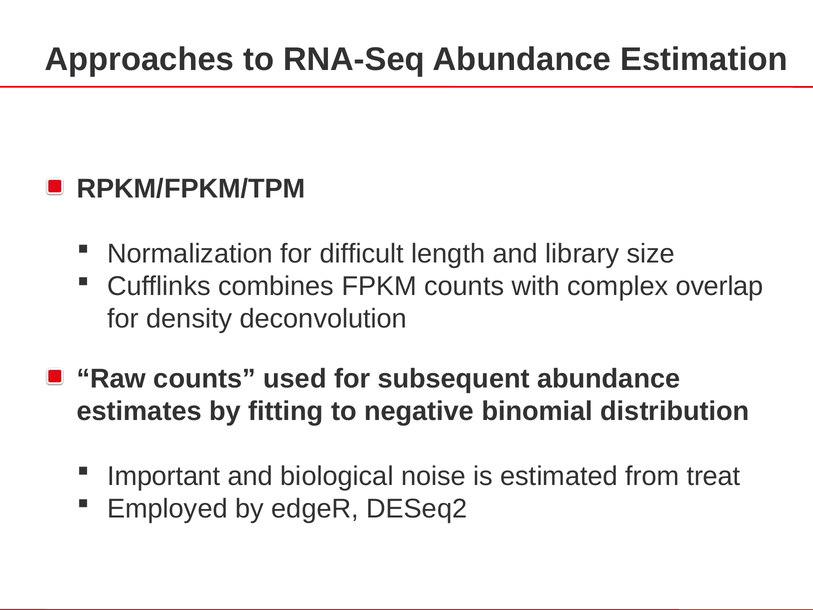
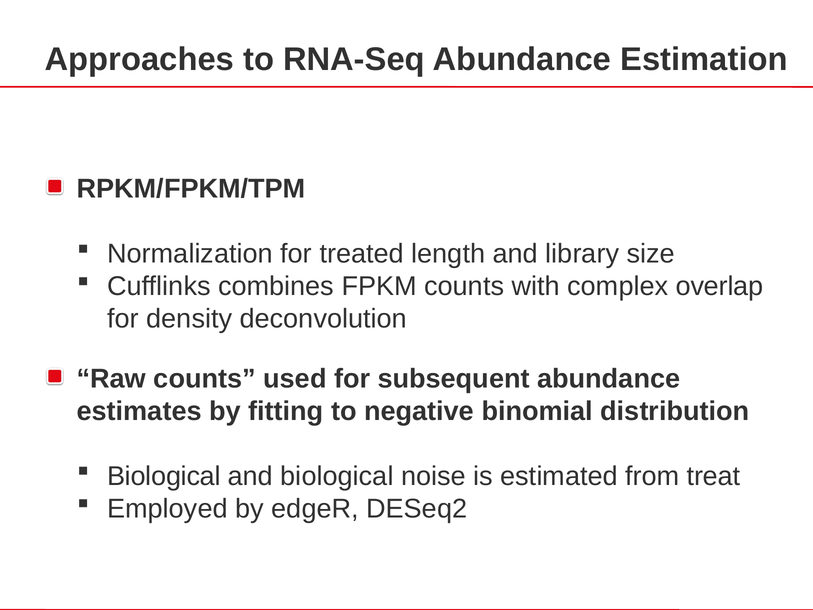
difficult: difficult -> treated (362, 254)
Important: Important -> Biological (164, 476)
